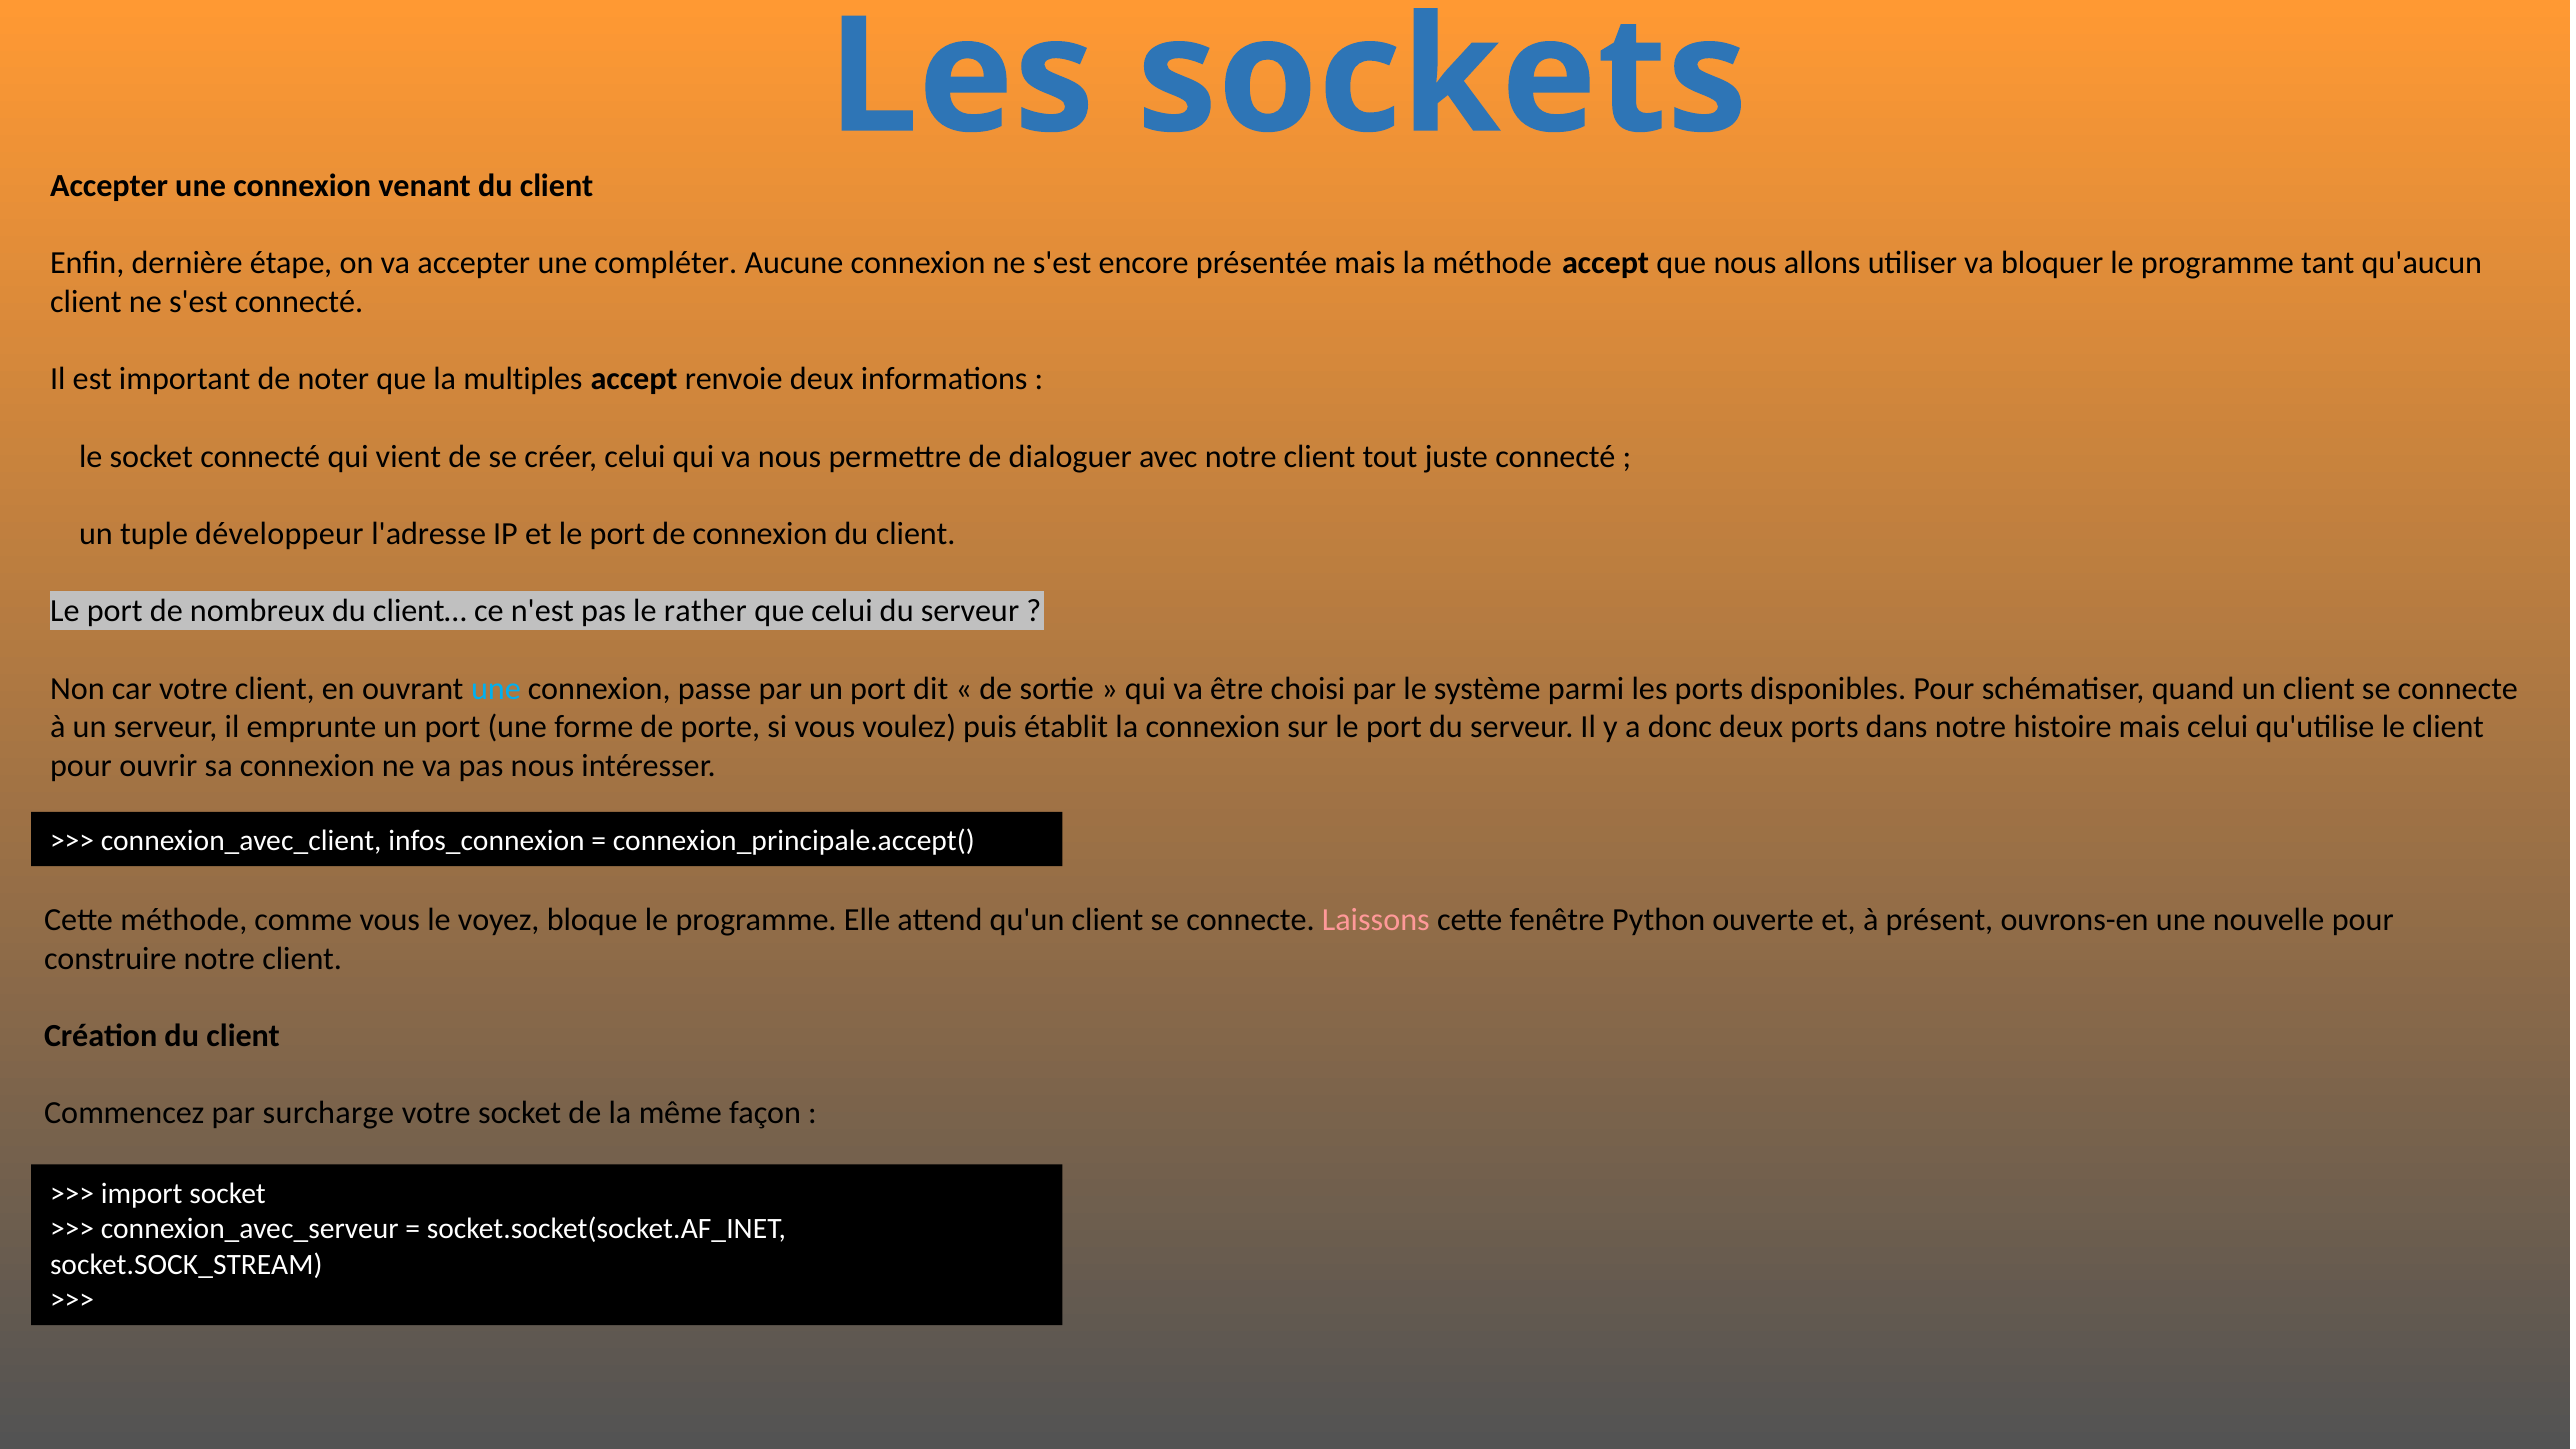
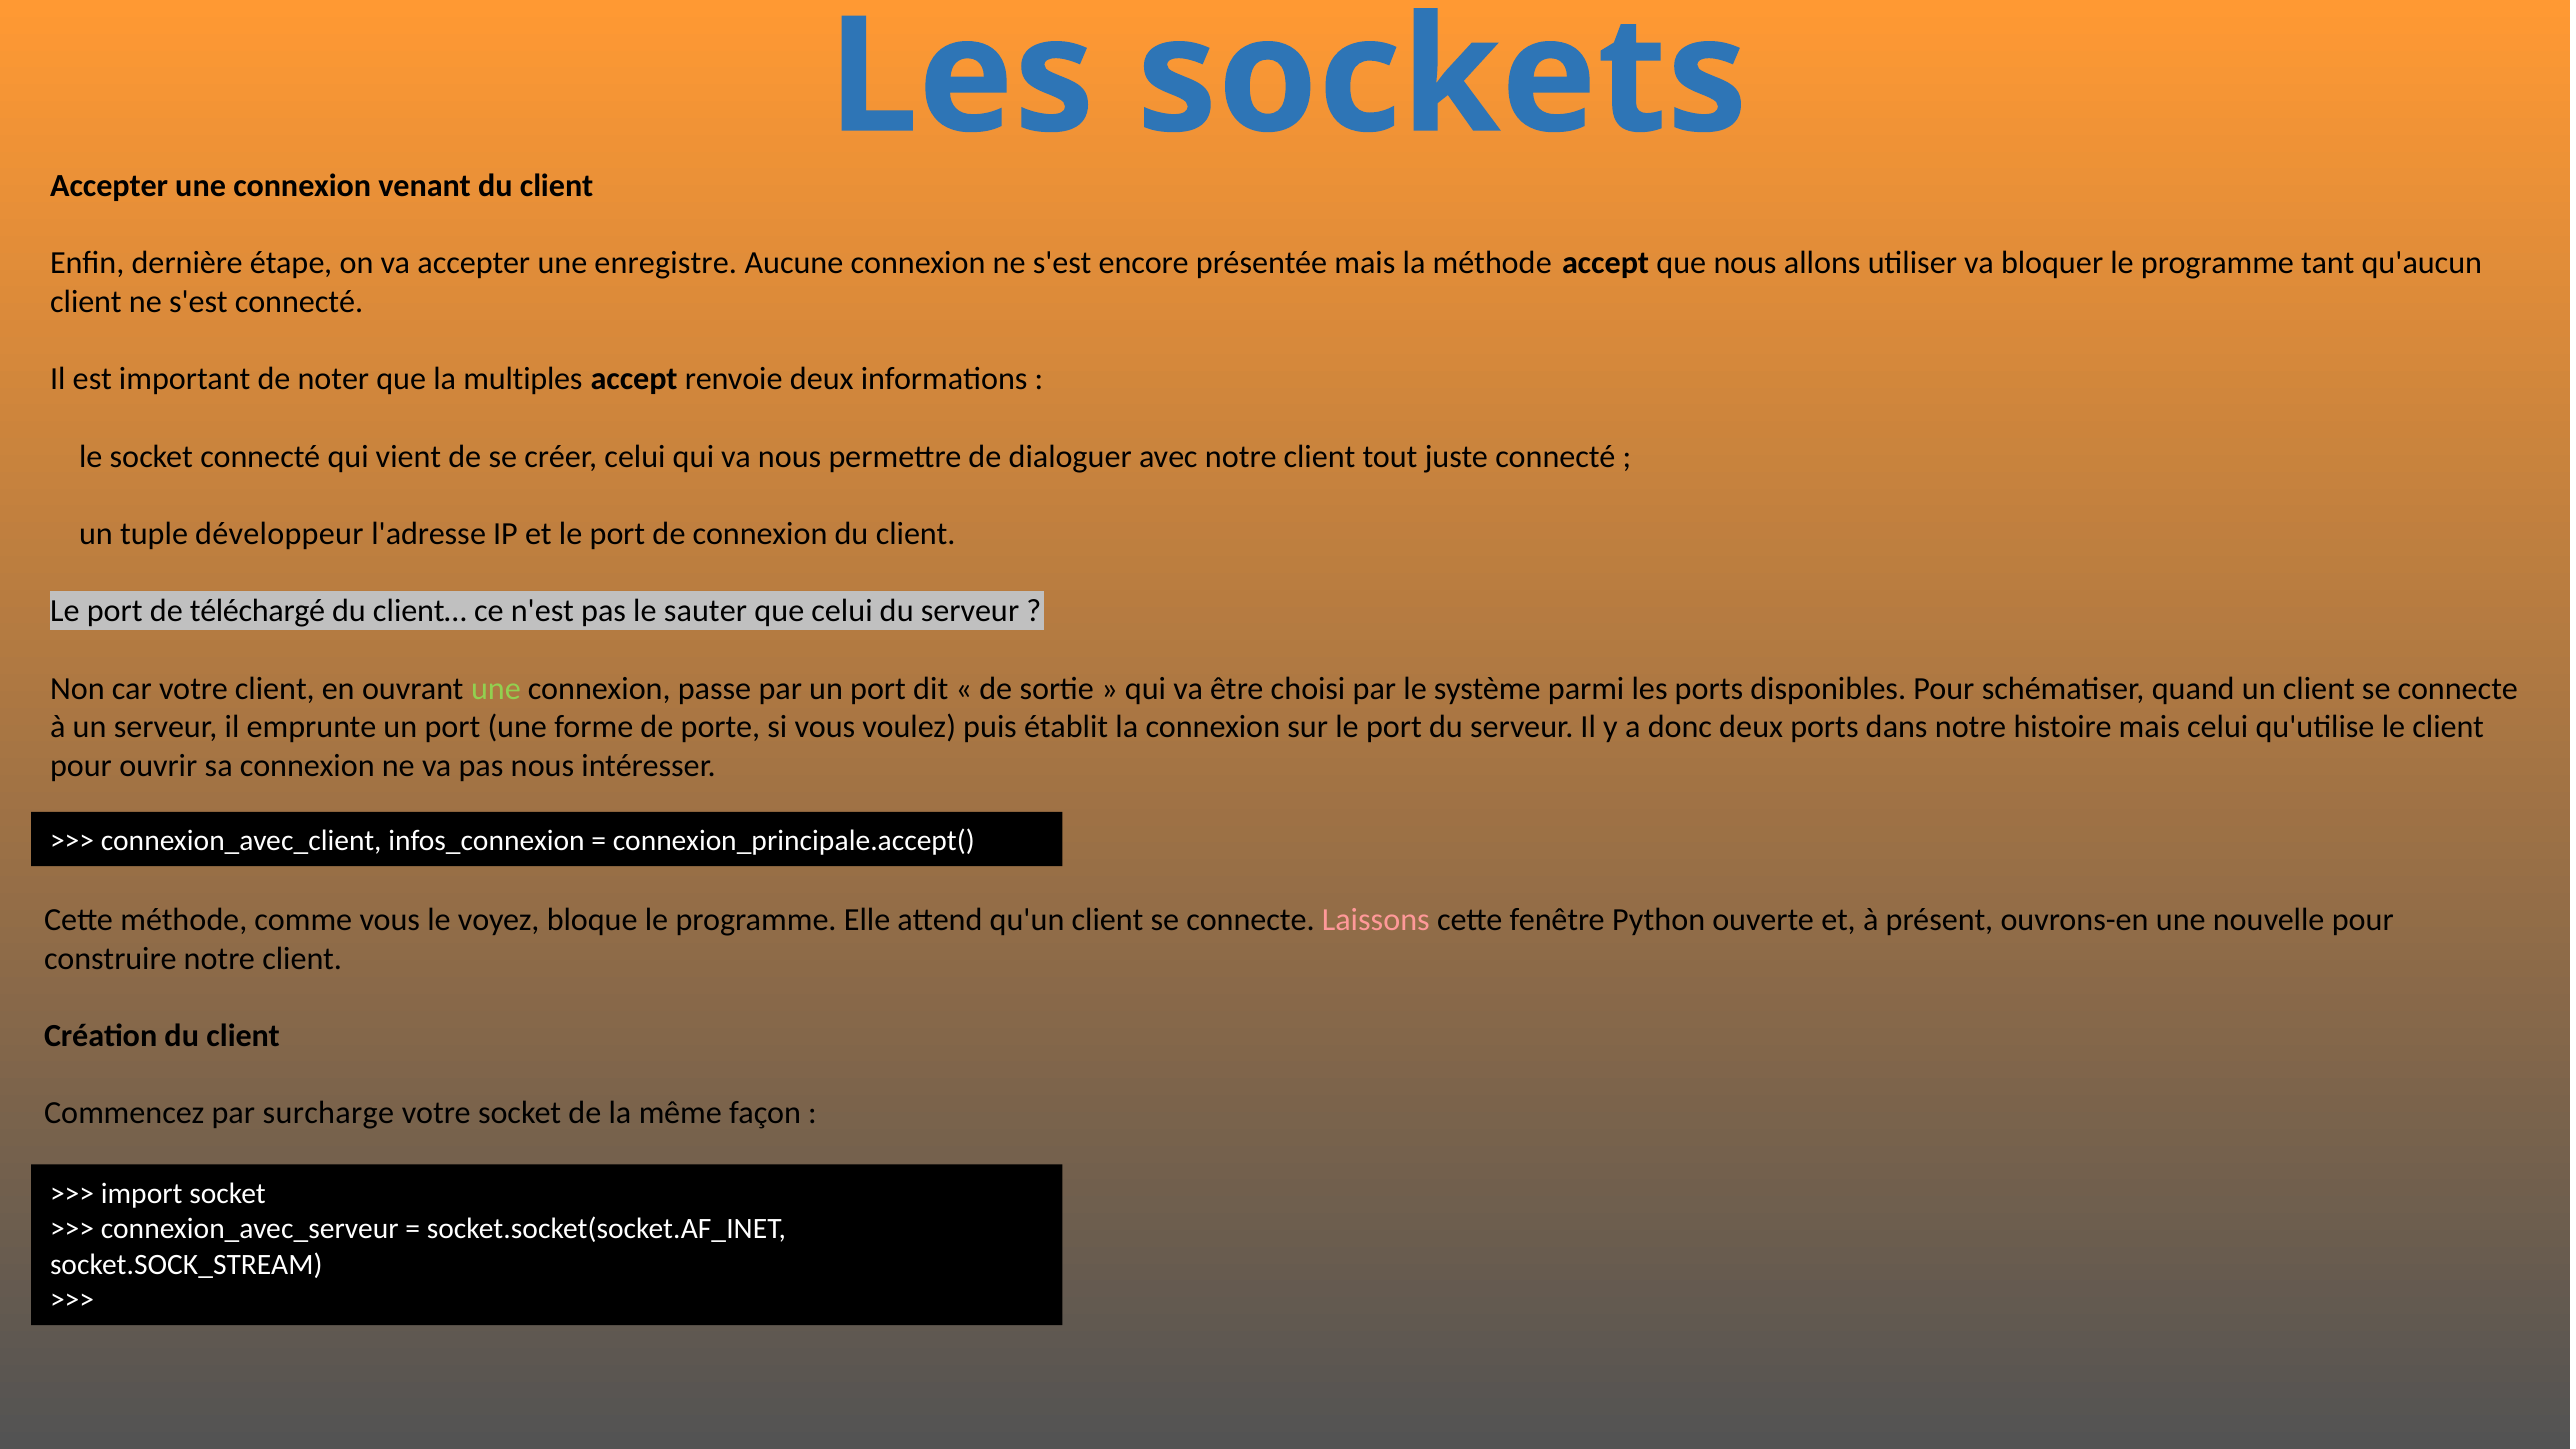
compléter: compléter -> enregistre (666, 263)
nombreux: nombreux -> téléchargé (258, 611)
rather: rather -> sauter (705, 611)
une colour: light blue -> light green (496, 688)
